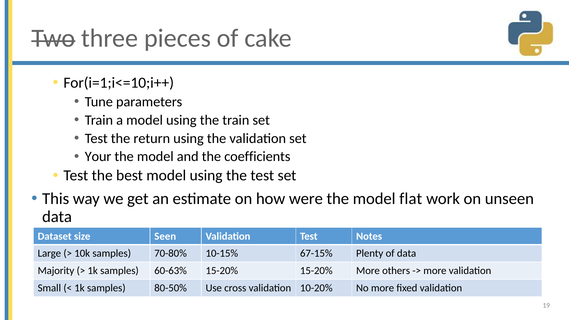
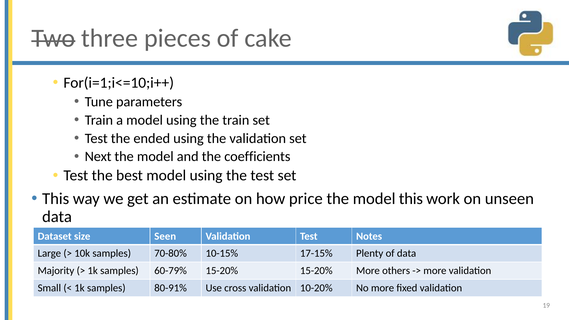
return: return -> ended (152, 138)
Your: Your -> Next (98, 157)
were: were -> price (306, 199)
model flat: flat -> this (411, 199)
67-15%: 67-15% -> 17-15% (316, 254)
60-63%: 60-63% -> 60-79% (171, 271)
80-50%: 80-50% -> 80-91% (171, 288)
